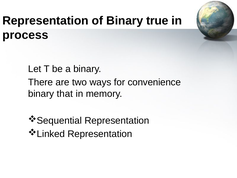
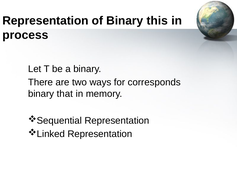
true: true -> this (157, 21)
convenience: convenience -> corresponds (154, 82)
